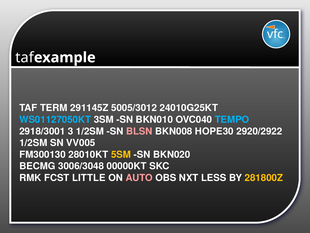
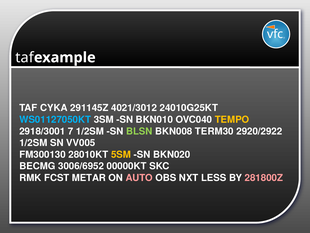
TERM: TERM -> CYKA (54, 108)
5005/3012: 5005/3012 -> 4021/3012 (134, 108)
TEMPO colour: light blue -> yellow (232, 119)
3: 3 -> 7 (71, 131)
BLSN colour: pink -> light green (139, 131)
HOPE30: HOPE30 -> TERM30 (214, 131)
3006/3048: 3006/3048 -> 3006/6952 (81, 166)
LITTLE: LITTLE -> METAR (89, 178)
281800Z colour: yellow -> pink (264, 178)
